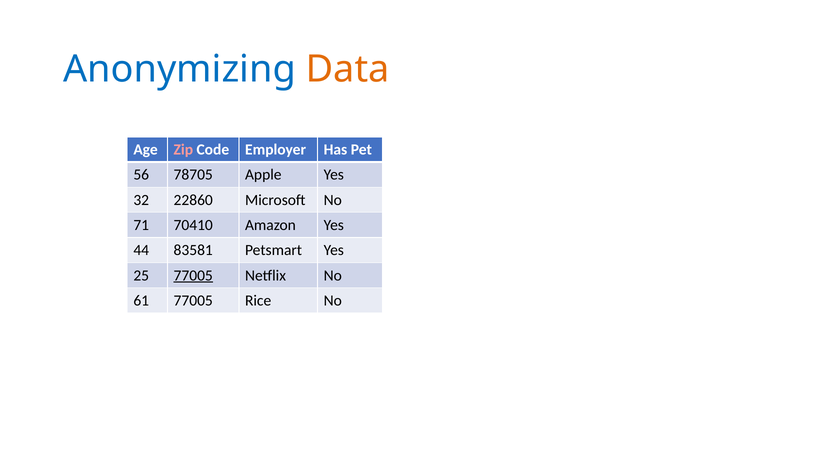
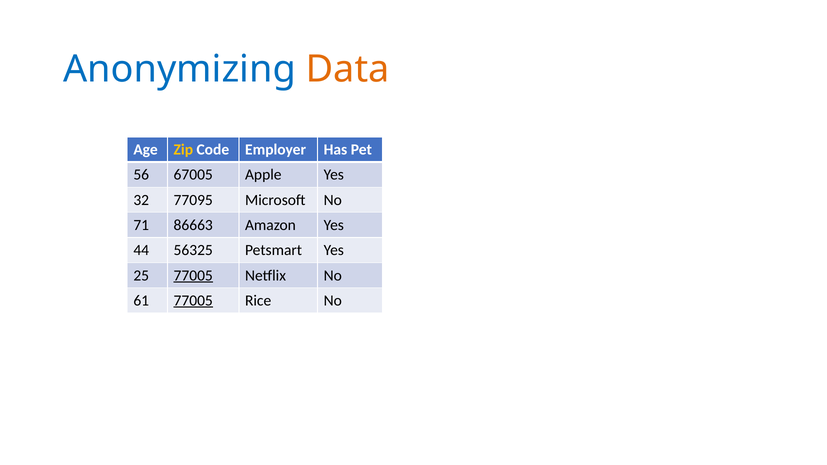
Zip colour: pink -> yellow (183, 150)
78705: 78705 -> 67005 (193, 175)
22860: 22860 -> 77095 (193, 200)
70410: 70410 -> 86663 (193, 225)
83581: 83581 -> 56325 (193, 250)
77005 underline: none -> present (193, 301)
